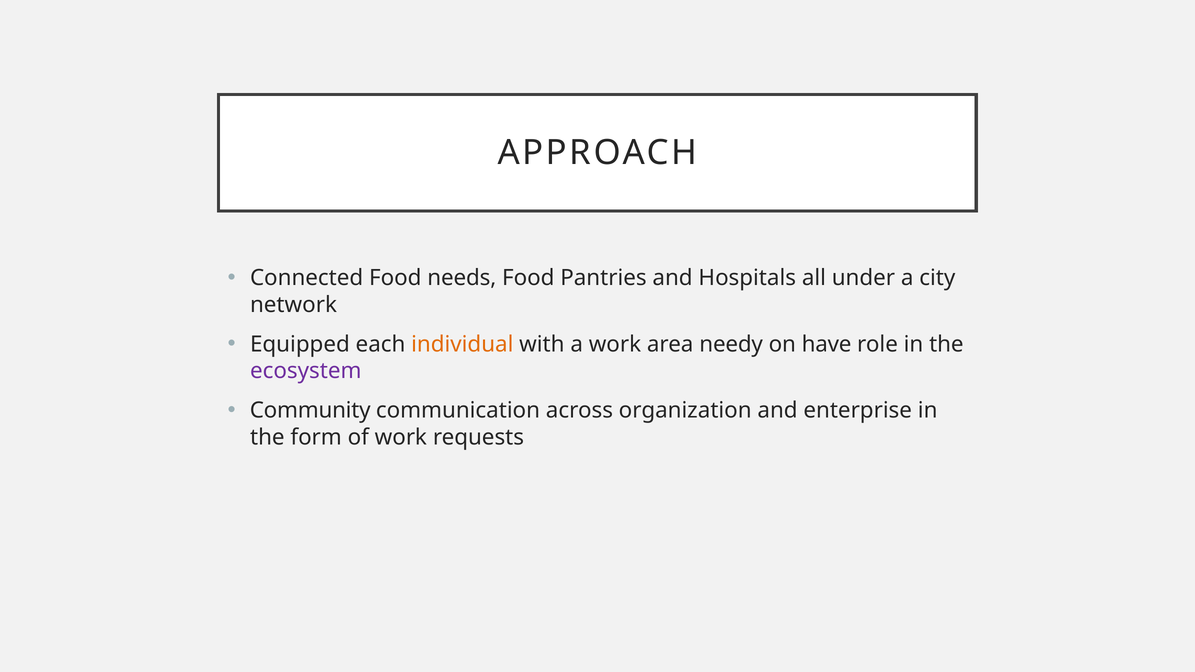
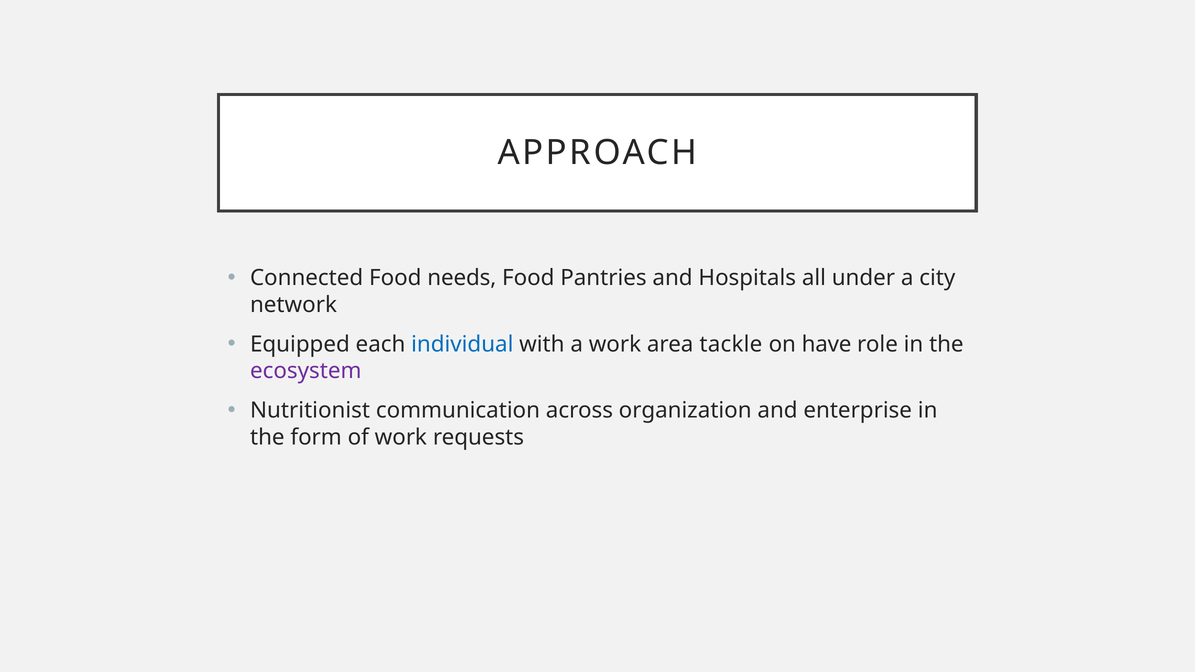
individual colour: orange -> blue (462, 344)
needy: needy -> tackle (731, 344)
Community: Community -> Nutritionist (310, 411)
